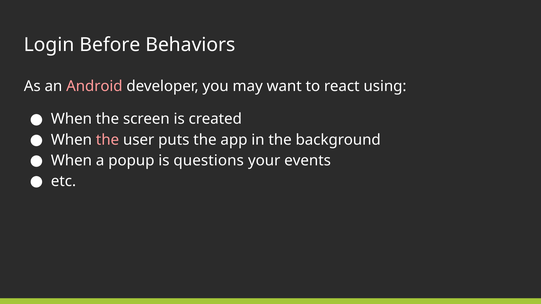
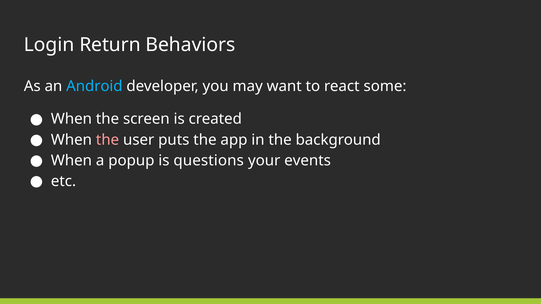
Before: Before -> Return (110, 45)
Android colour: pink -> light blue (94, 86)
using: using -> some (385, 86)
